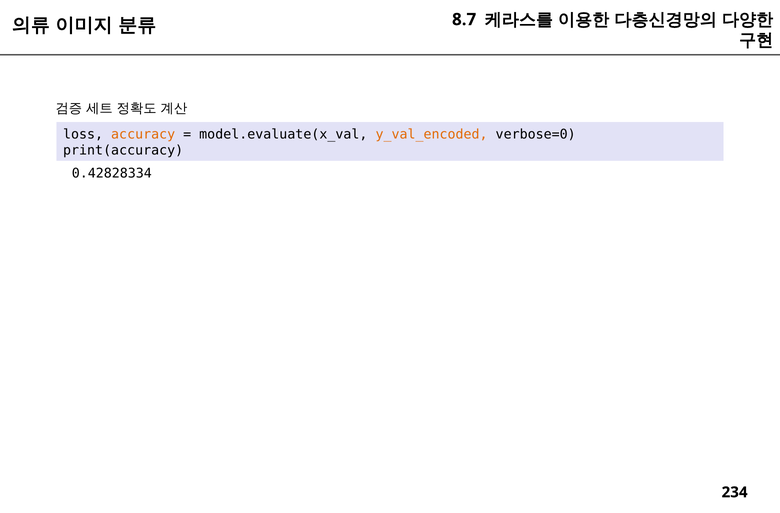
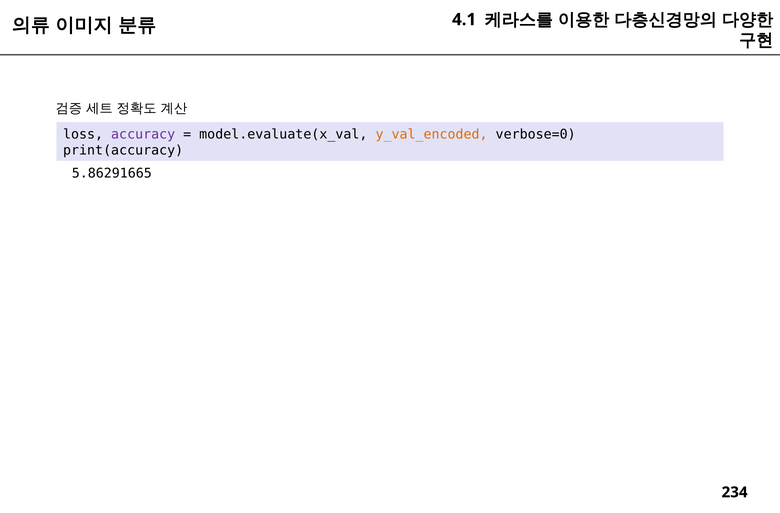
8.7: 8.7 -> 4.1 (464, 19)
accuracy colour: orange -> purple (143, 134)
0.42828334: 0.42828334 -> 5.86291665 (112, 173)
